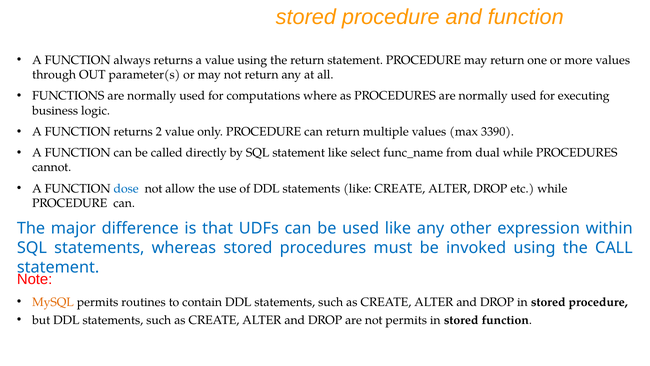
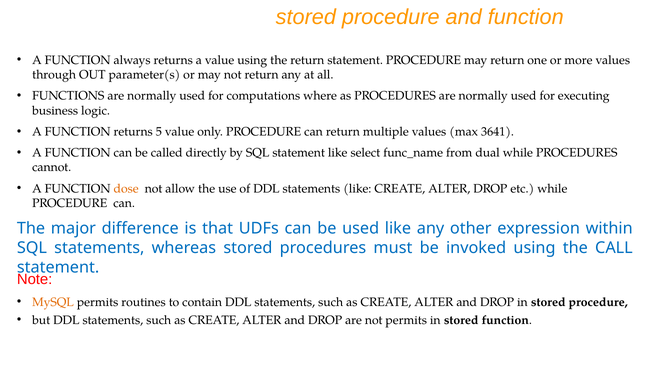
2: 2 -> 5 (159, 132)
3390: 3390 -> 3641 (498, 132)
dose colour: blue -> orange (126, 188)
